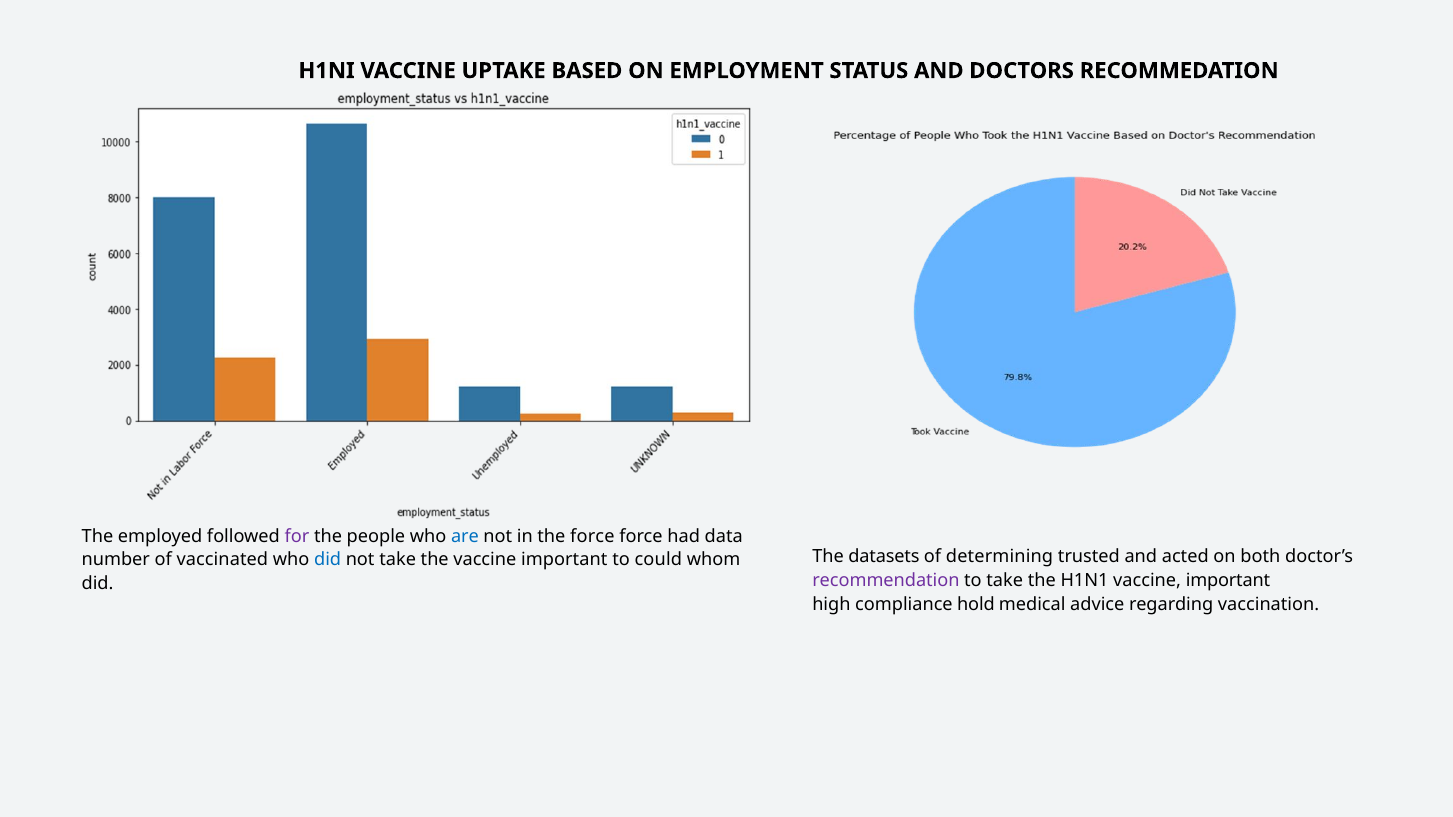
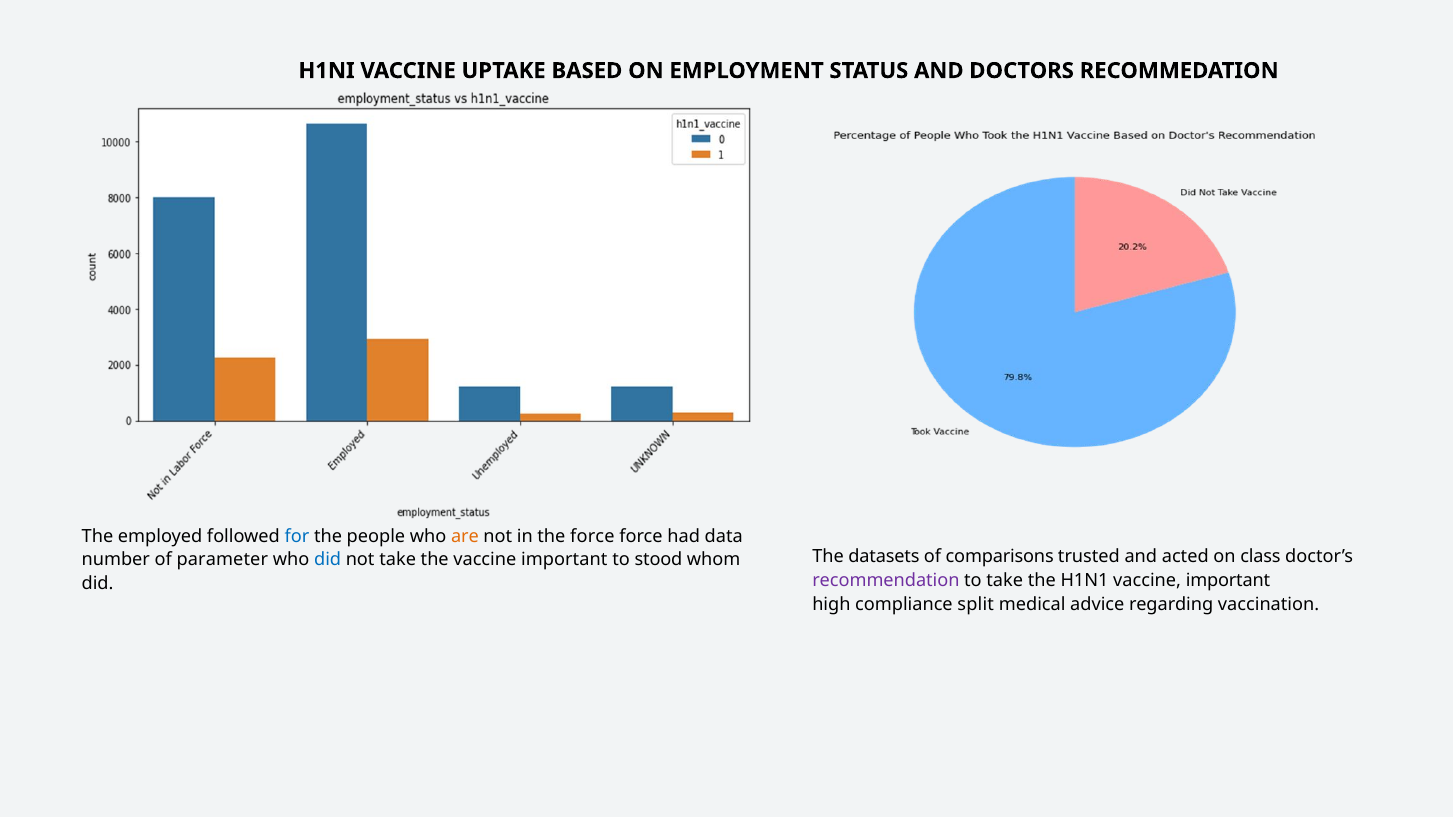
for colour: purple -> blue (297, 537)
are colour: blue -> orange (465, 537)
determining: determining -> comparisons (1000, 557)
both: both -> class (1260, 557)
vaccinated: vaccinated -> parameter (222, 560)
could: could -> stood (658, 560)
hold: hold -> split (976, 604)
